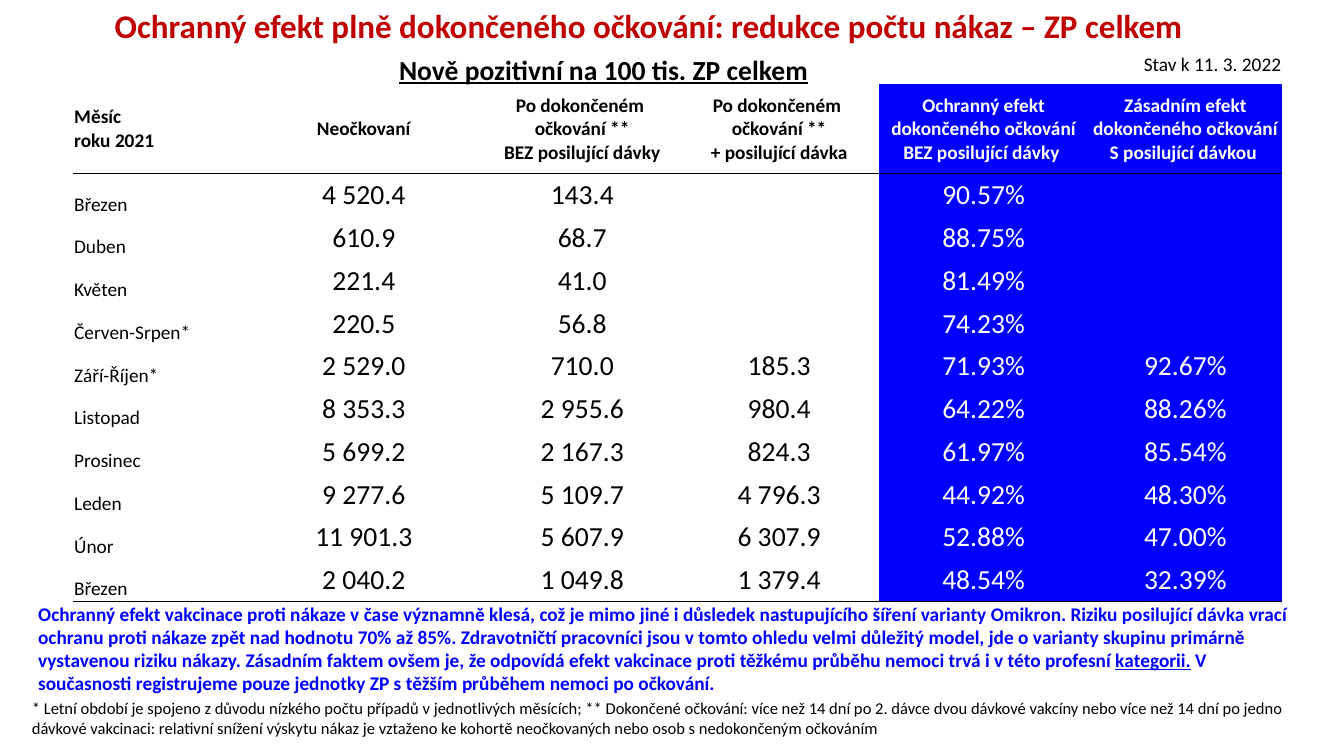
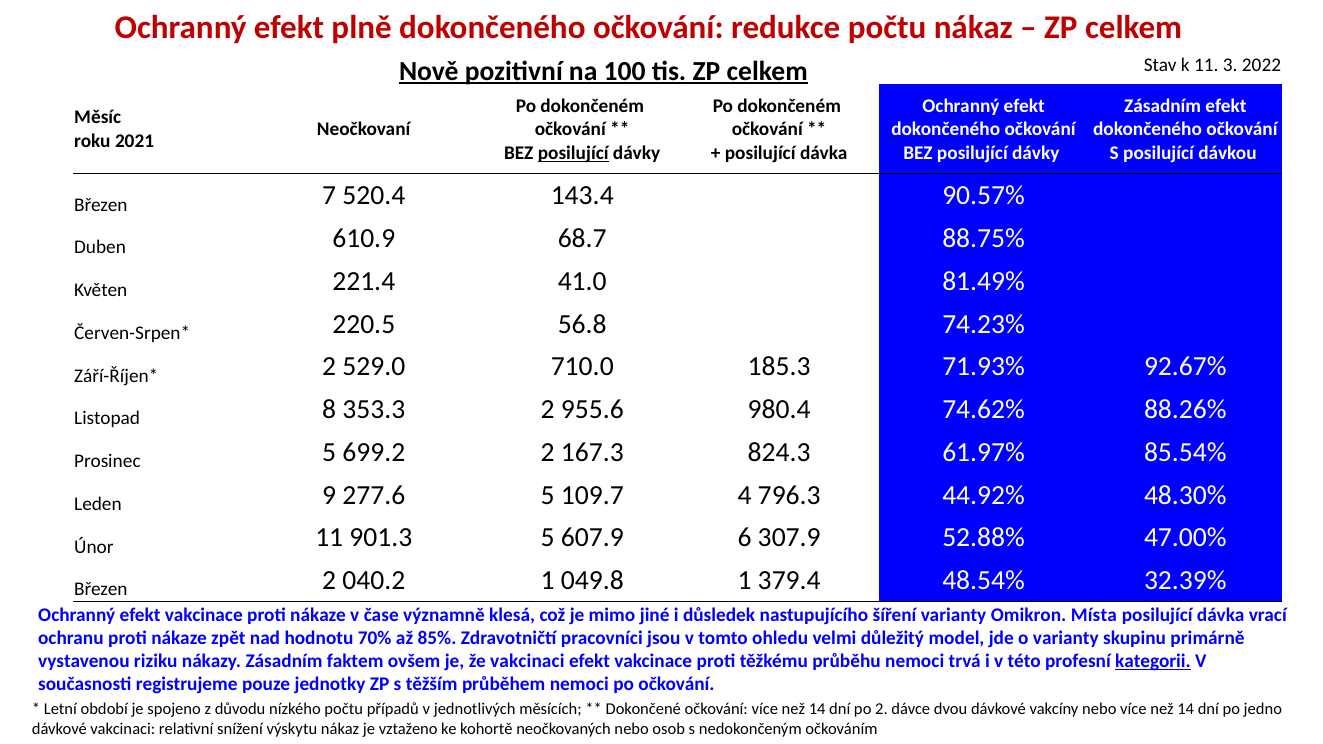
posilující underline: none -> present (573, 153)
Březen 4: 4 -> 7 (329, 196)
64.22%: 64.22% -> 74.62% (984, 410)
Omikron Riziku: Riziku -> Místa (1094, 615)
že odpovídá: odpovídá -> vakcinaci (527, 661)
